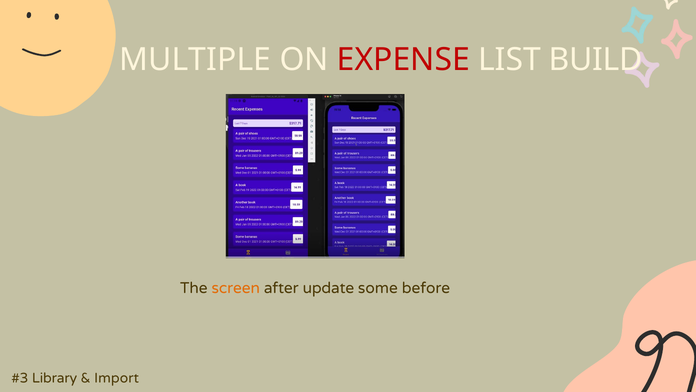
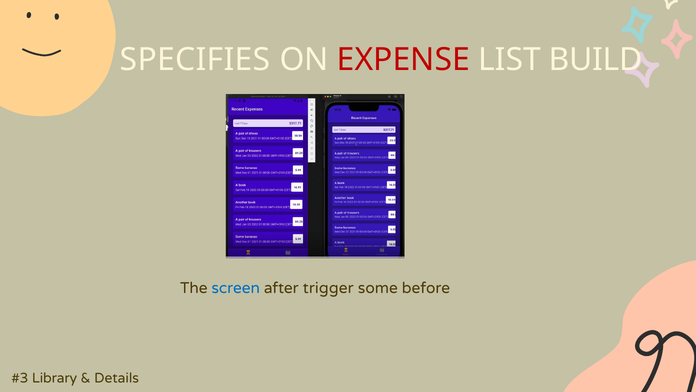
MULTIPLE: MULTIPLE -> SPECIFIES (195, 60)
screen colour: orange -> blue (236, 288)
update: update -> trigger (328, 288)
Import: Import -> Details (117, 378)
